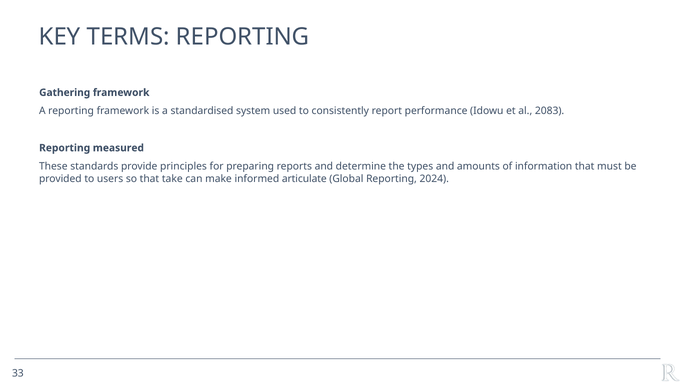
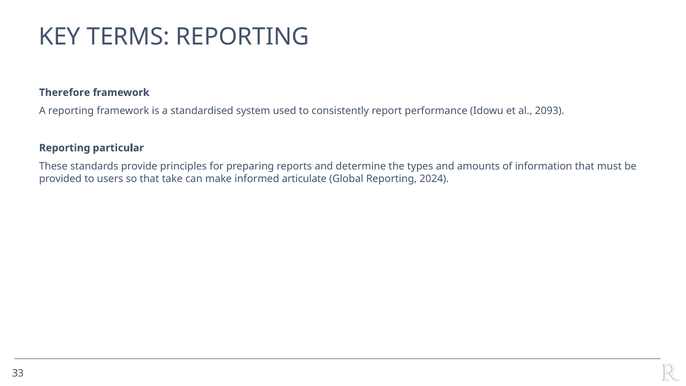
Gathering: Gathering -> Therefore (65, 93)
2083: 2083 -> 2093 (550, 111)
measured: measured -> particular (118, 148)
